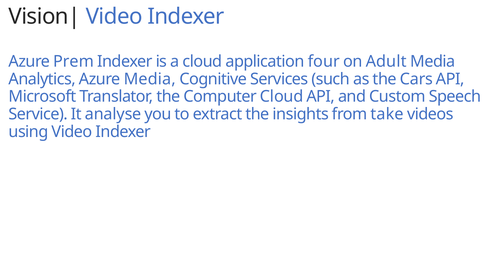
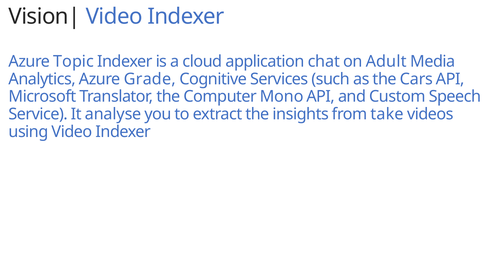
Prem: Prem -> Topic (74, 61)
four: four -> chat (324, 61)
Azure Media: Media -> Grade (150, 79)
Computer Cloud: Cloud -> Mono (282, 96)
